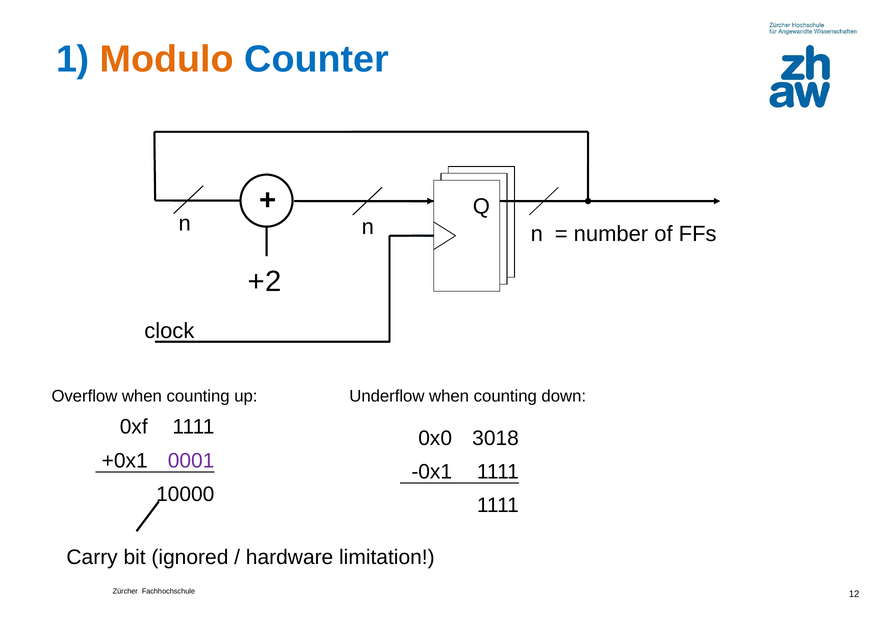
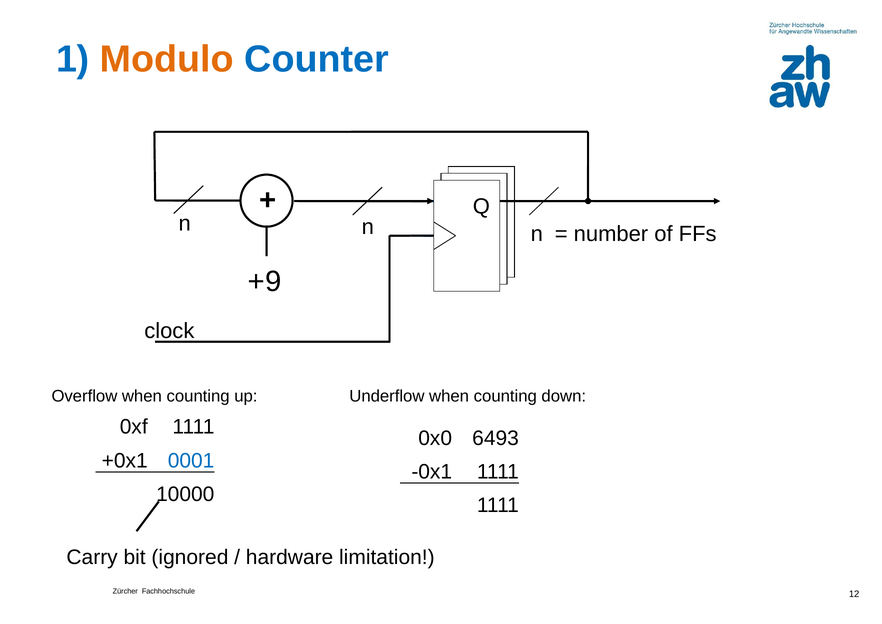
+2: +2 -> +9 (265, 282)
3018: 3018 -> 6493 (496, 438)
0001 colour: purple -> blue (191, 460)
